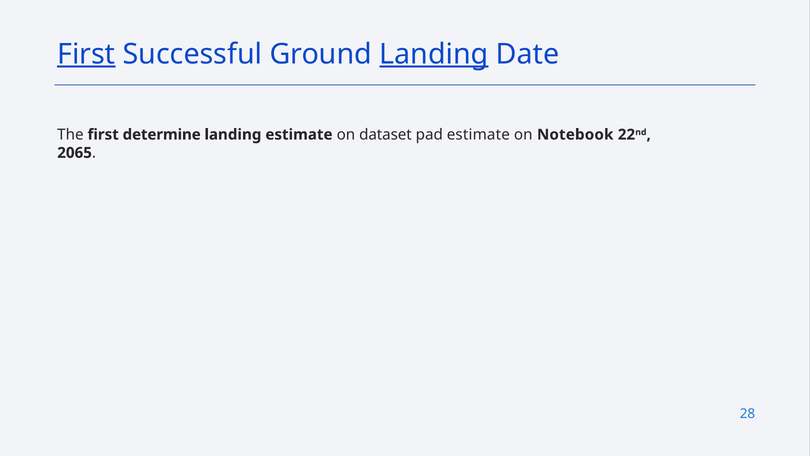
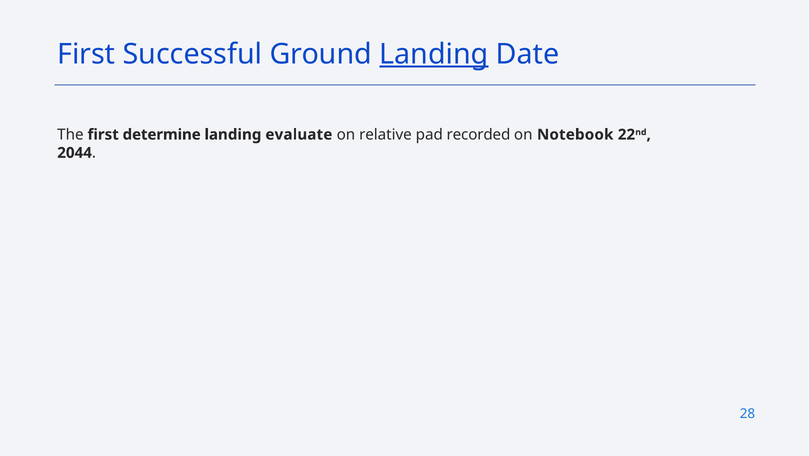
First underline: present -> none (86, 54)
landing estimate: estimate -> evaluate (299, 134)
dataset: dataset -> relative (385, 134)
pad estimate: estimate -> recorded (478, 134)
2065: 2065 -> 2044 (75, 153)
